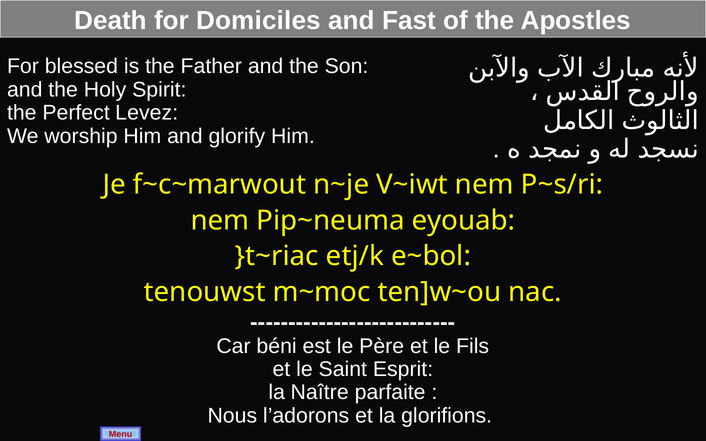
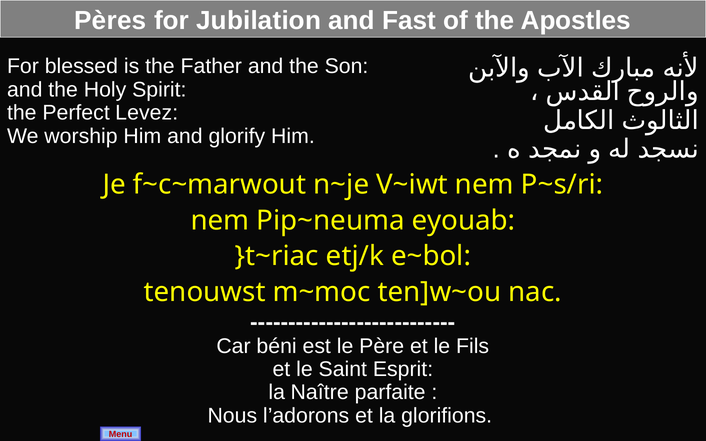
Death: Death -> Pères (110, 20)
Domiciles: Domiciles -> Jubilation (259, 20)
